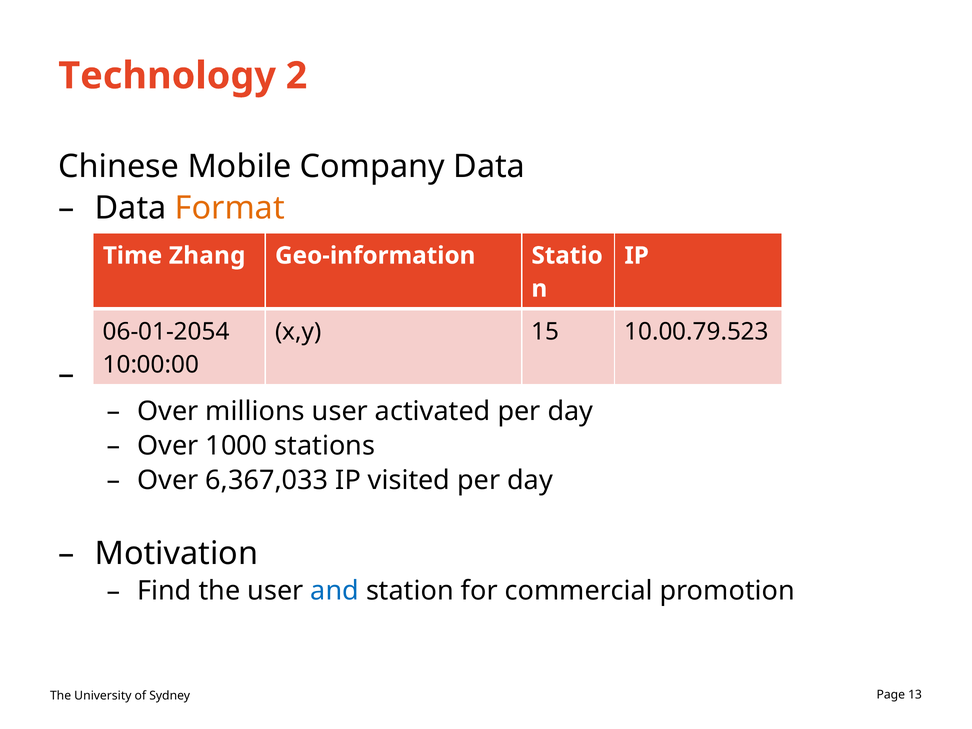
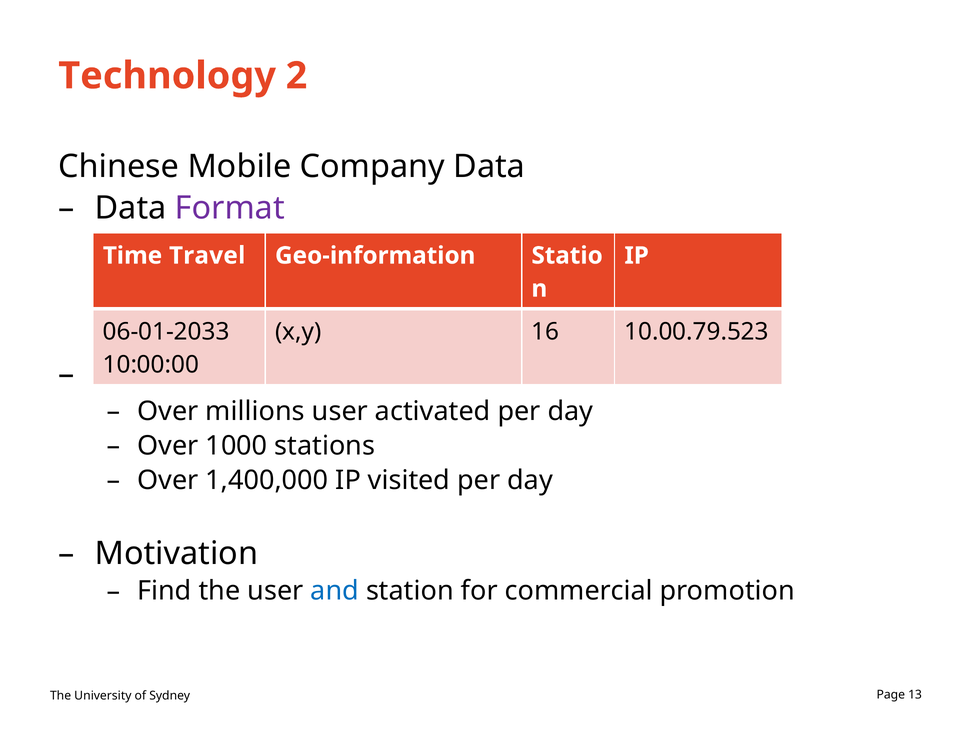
Format colour: orange -> purple (230, 208)
Zhang: Zhang -> Travel (207, 256)
06-01-2054: 06-01-2054 -> 06-01-2033 (166, 331)
15: 15 -> 16 (545, 331)
6,367,033: 6,367,033 -> 1,400,000 (267, 480)
